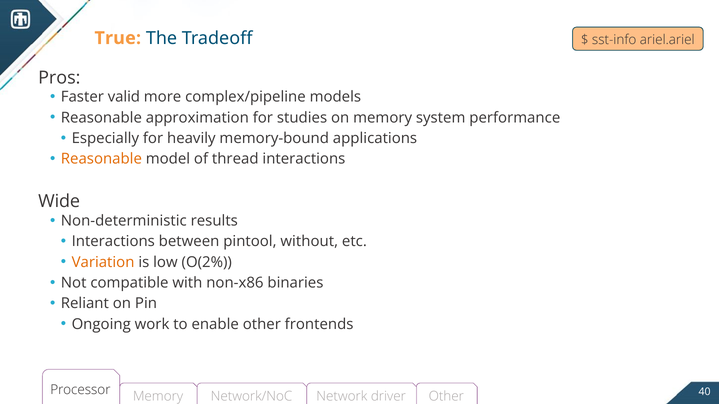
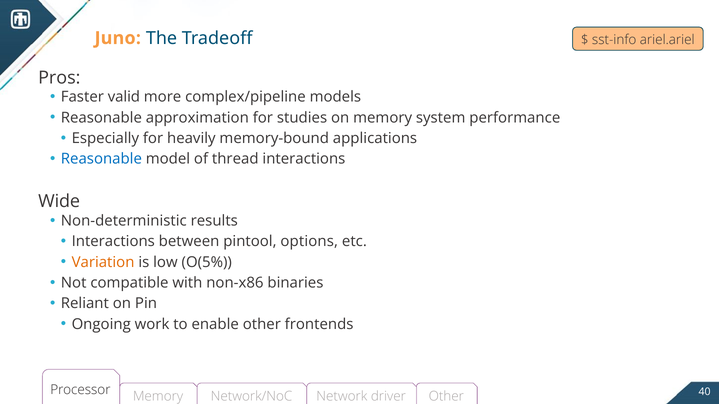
True: True -> Juno (118, 38)
Reasonable colour: orange -> blue (101, 159)
without: without -> options (309, 242)
O(2%: O(2% -> O(5% (207, 262)
